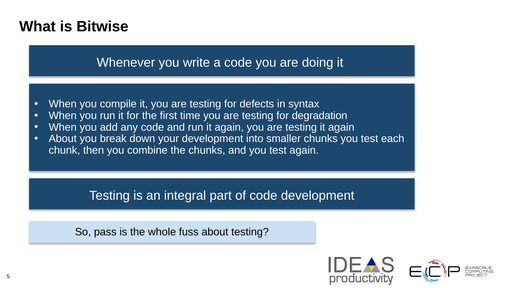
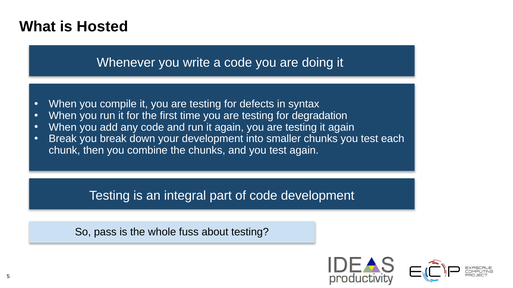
Bitwise: Bitwise -> Hosted (102, 27)
About: About -> Break (63, 139)
